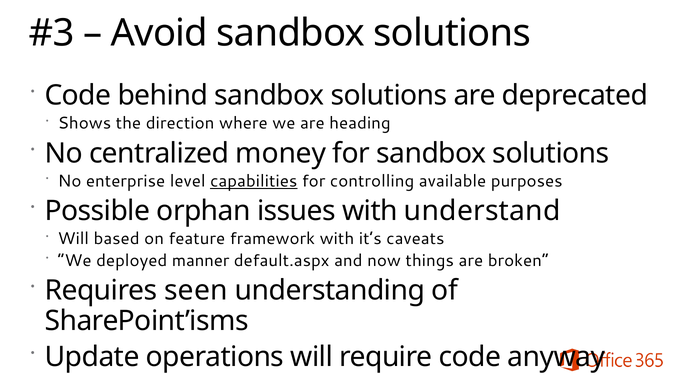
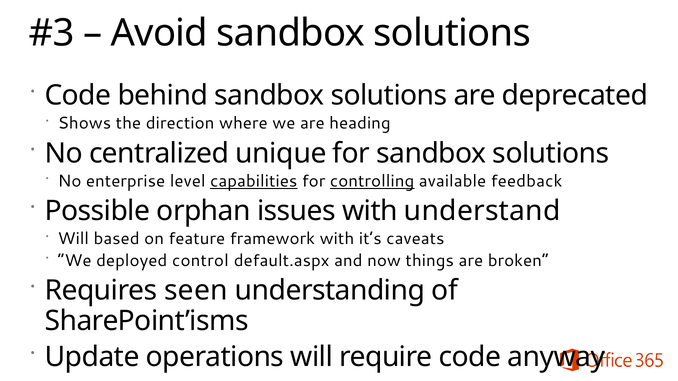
money: money -> unique (281, 153)
controlling underline: none -> present (372, 181)
purposes: purposes -> feedback (527, 181)
manner: manner -> control (200, 261)
